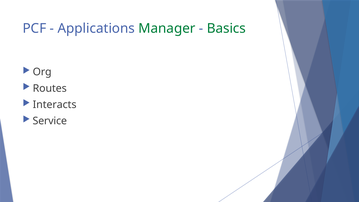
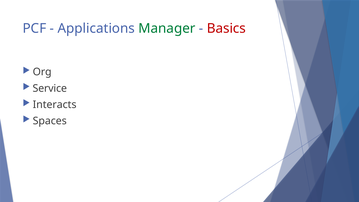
Basics colour: green -> red (226, 28)
Routes: Routes -> Service (50, 88)
Service: Service -> Spaces (50, 121)
